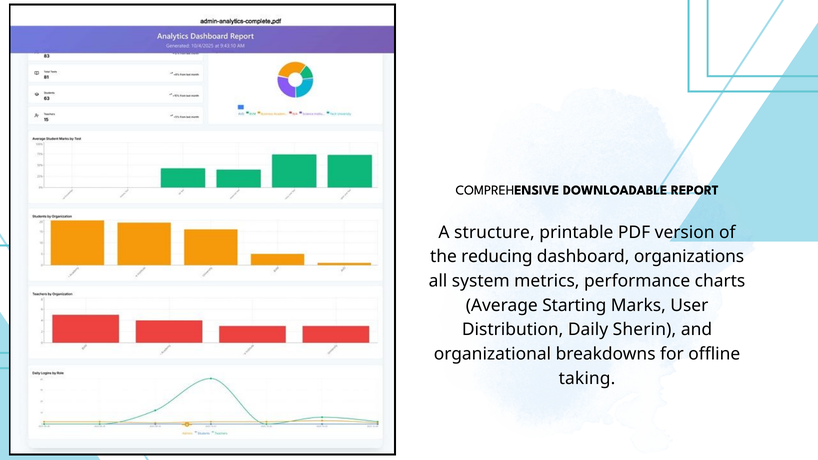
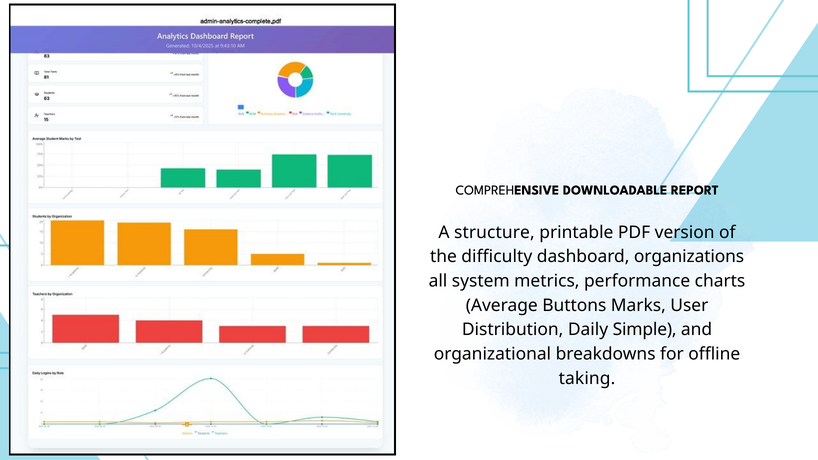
reducing: reducing -> difficulty (497, 257)
Starting: Starting -> Buttons (574, 305)
Sherin: Sherin -> Simple (645, 330)
